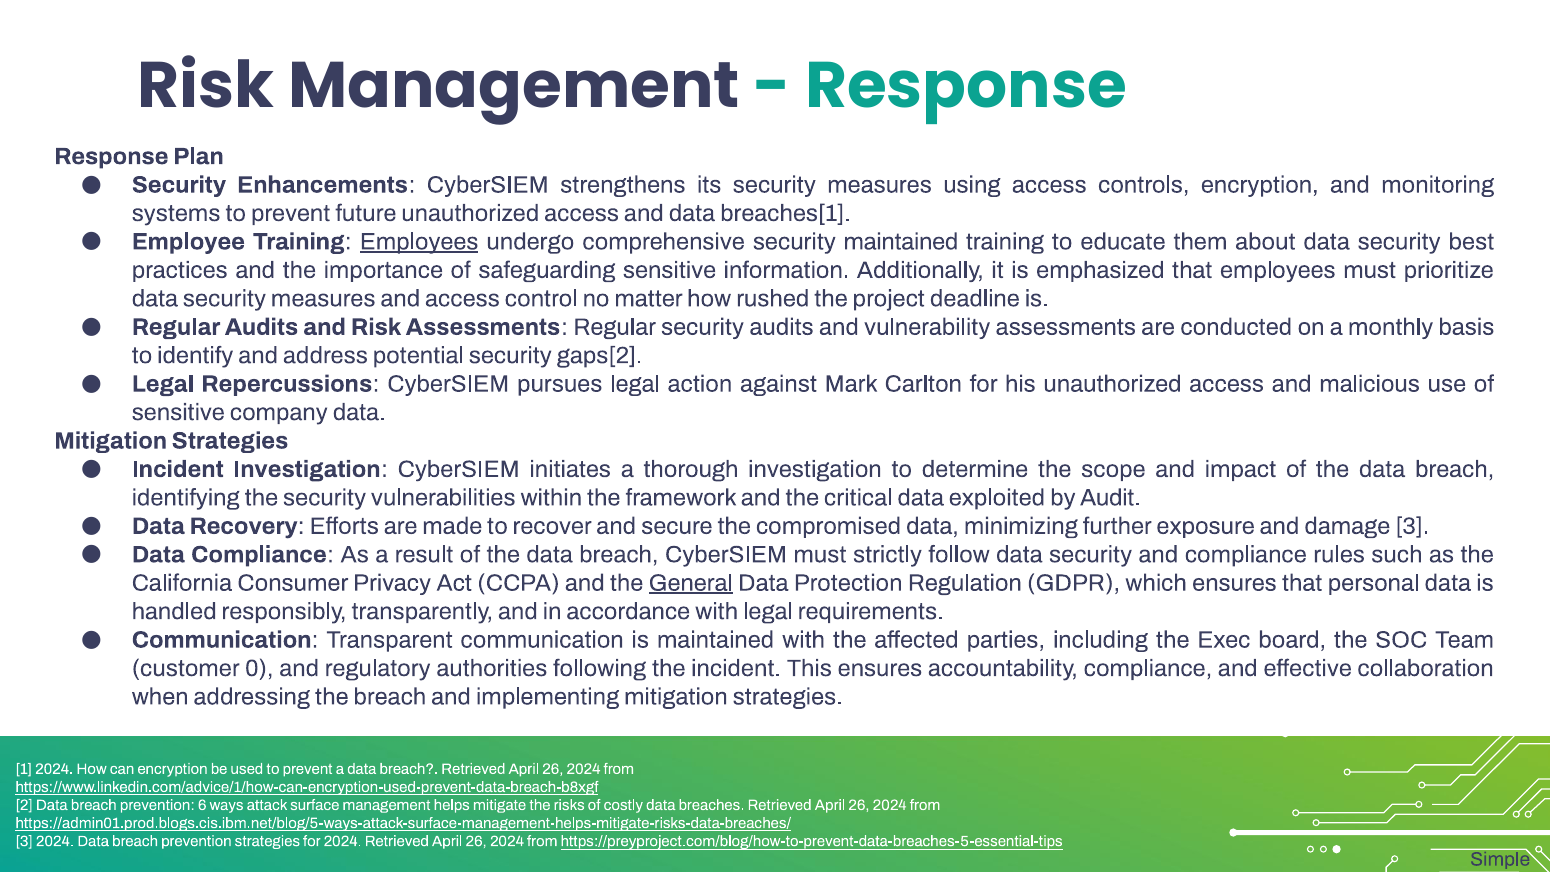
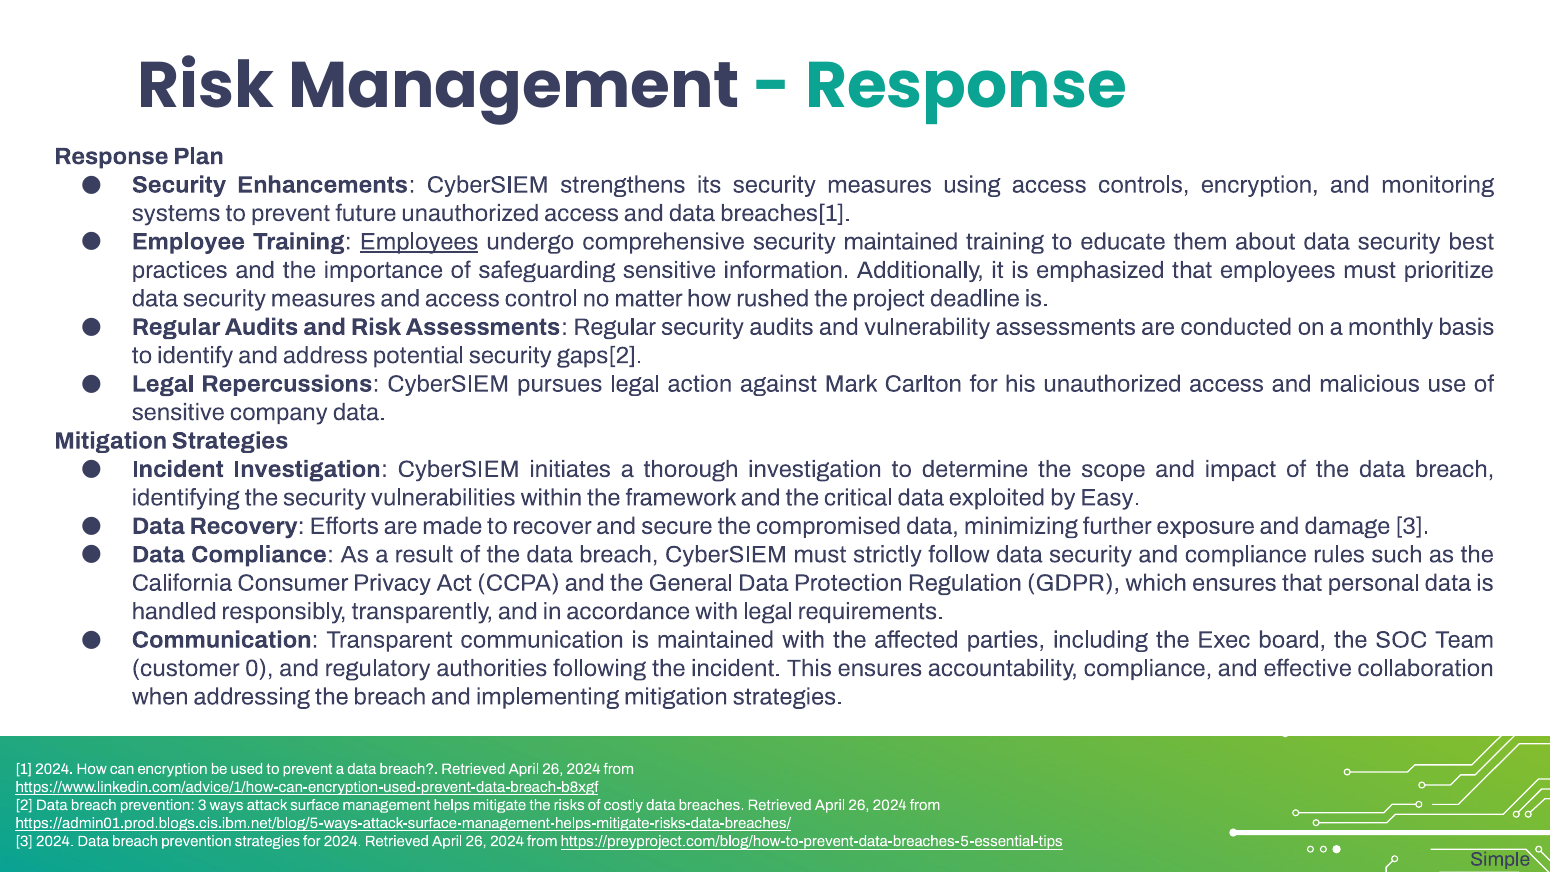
Audit: Audit -> Easy (1110, 498)
General underline: present -> none (691, 583)
prevention 6: 6 -> 3 (202, 805)
